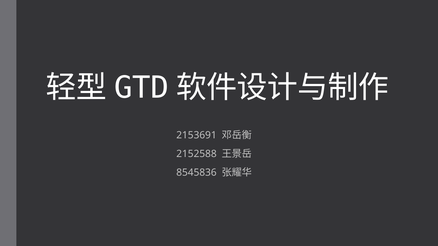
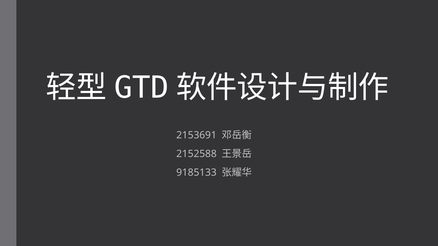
8545836: 8545836 -> 9185133 (196, 173)
